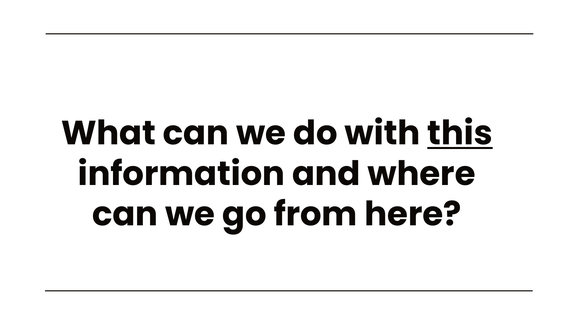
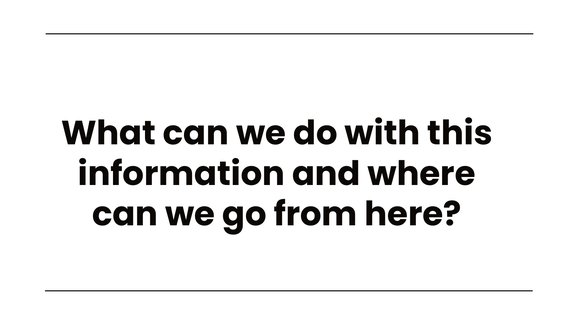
this underline: present -> none (460, 134)
